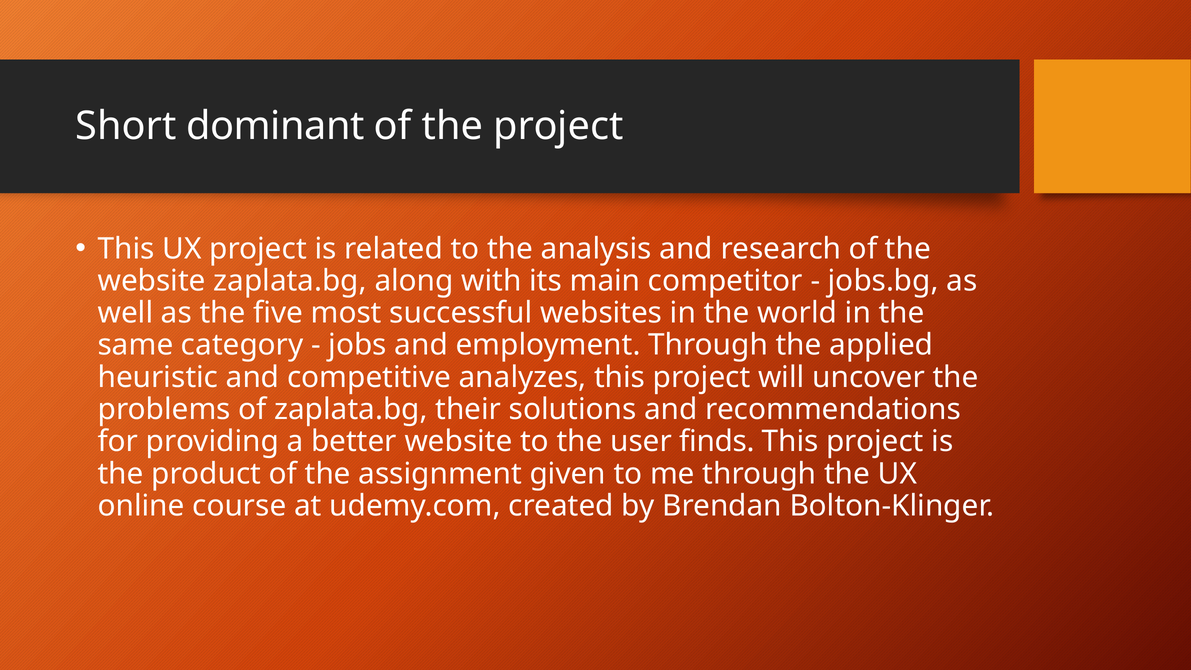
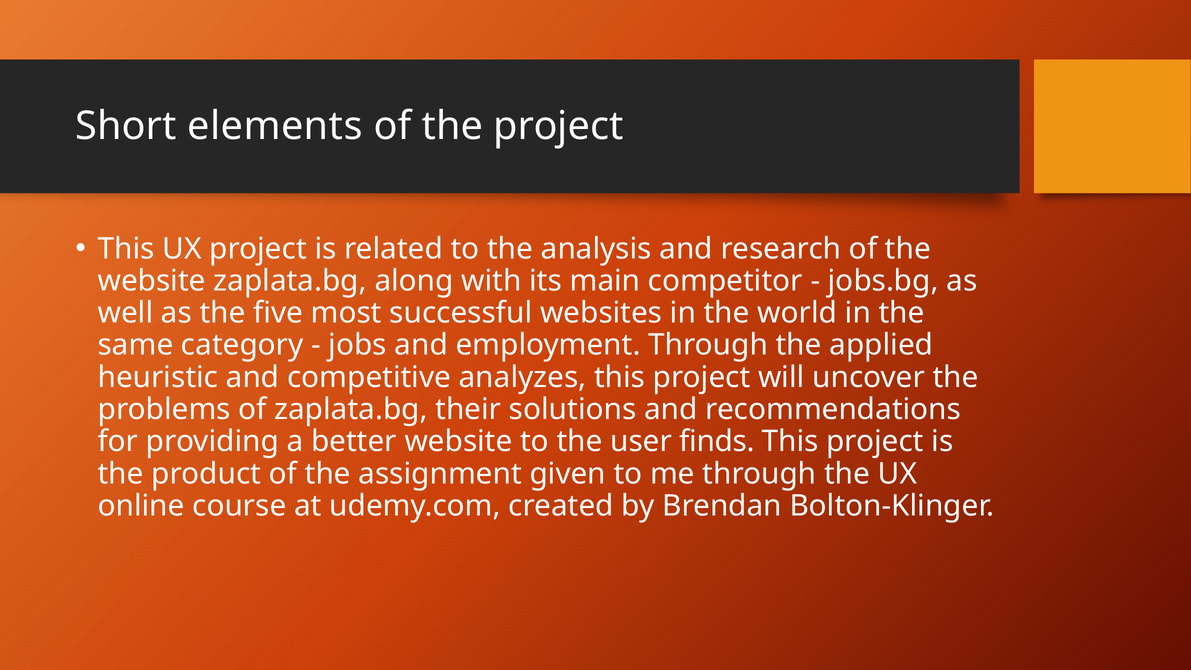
dominant: dominant -> elements (275, 126)
